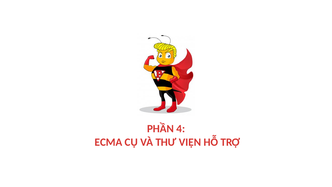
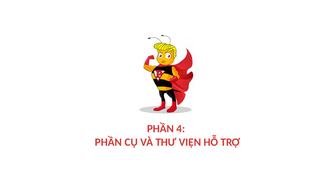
ECMA: ECMA -> PHẦN (108, 142)
